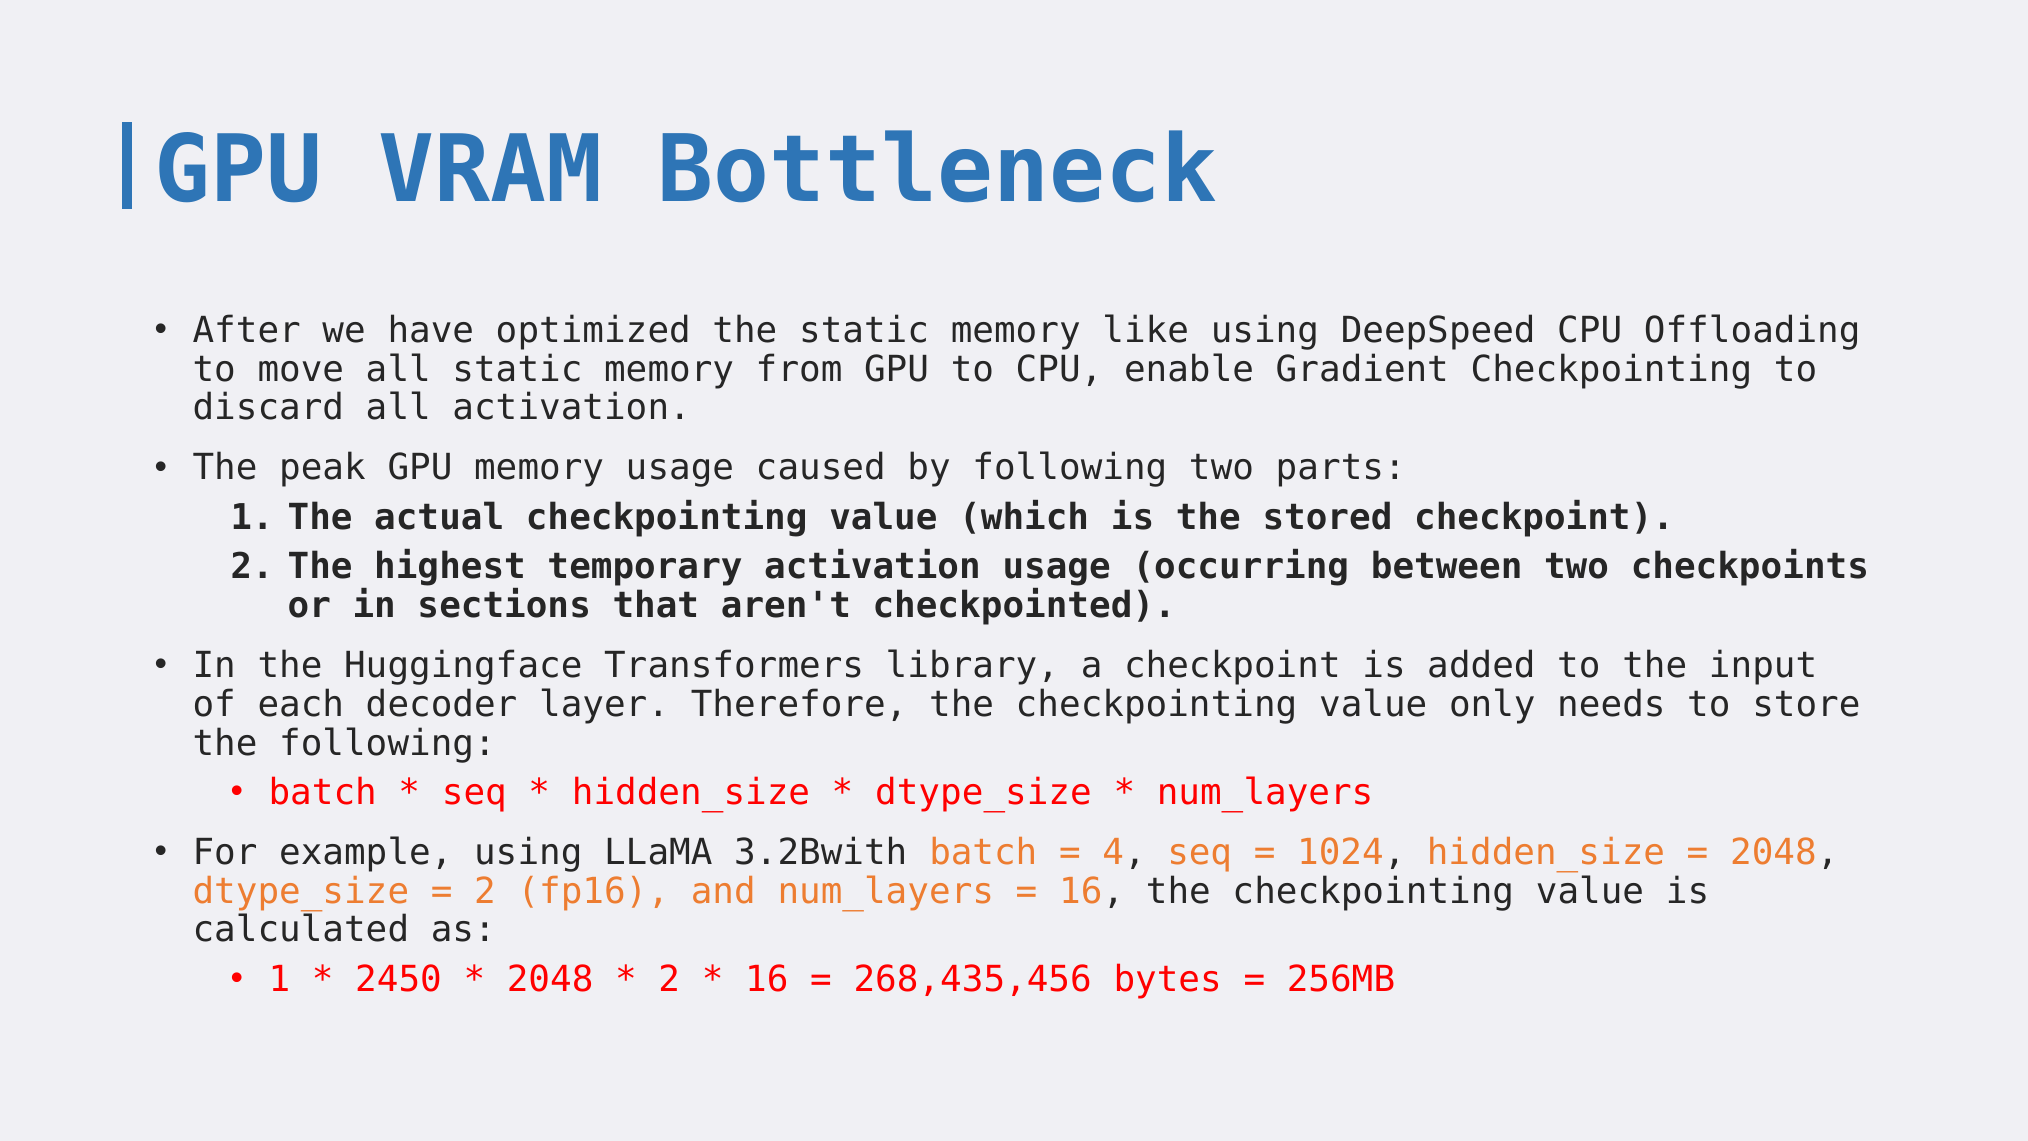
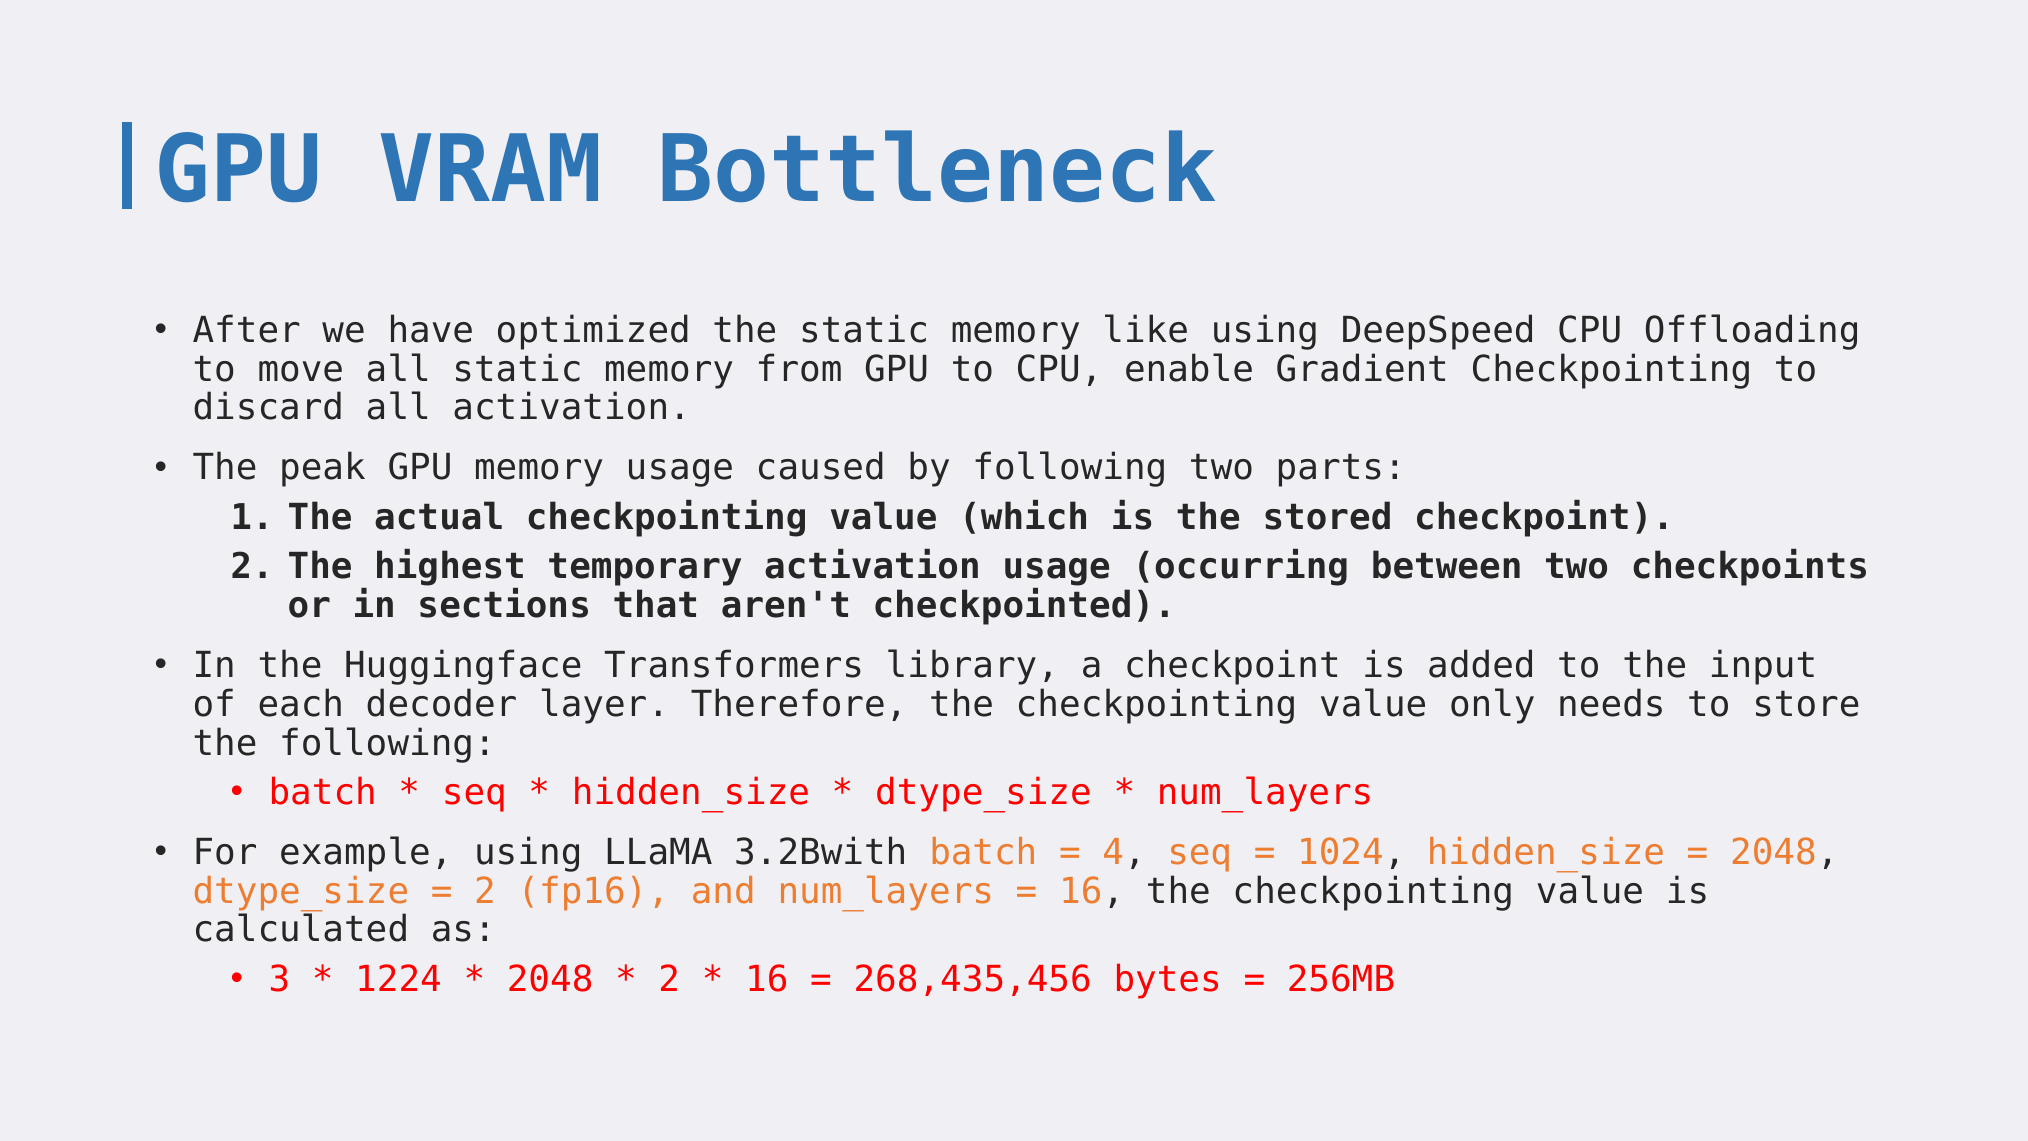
1: 1 -> 3 (280, 979)
2450: 2450 -> 1224 (398, 979)
